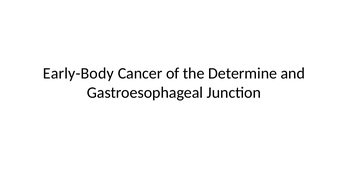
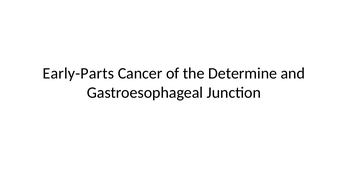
Early-Body: Early-Body -> Early-Parts (78, 73)
